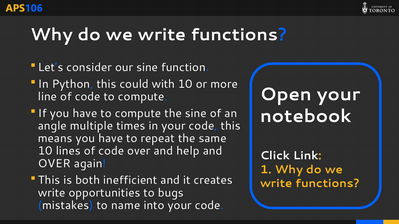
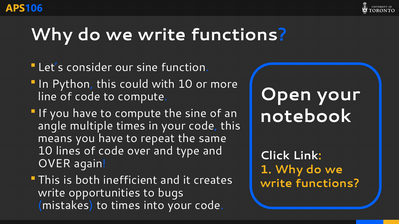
help: help -> type (188, 151)
to name: name -> times (126, 206)
